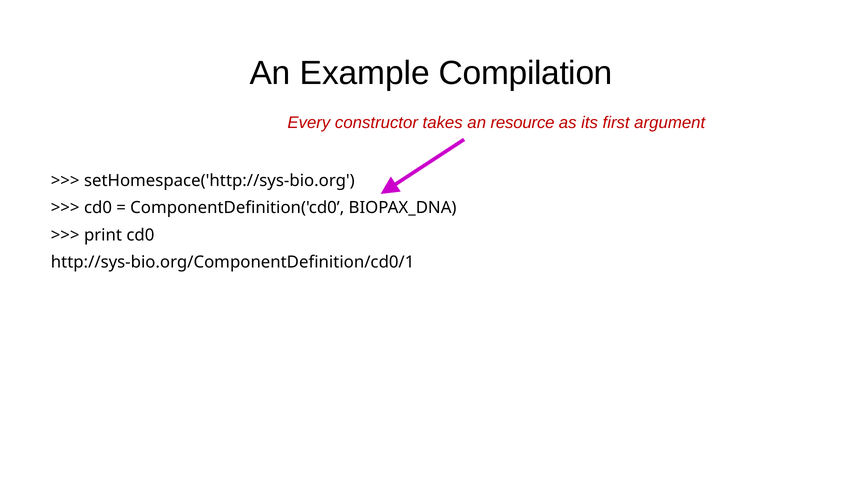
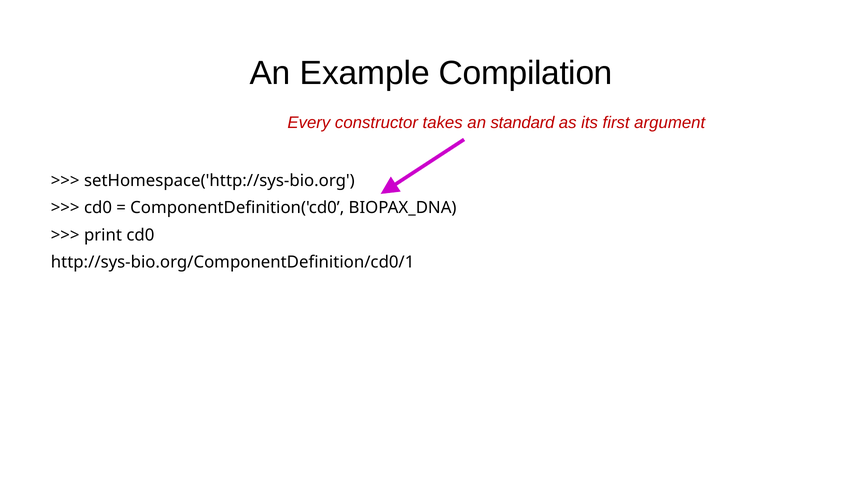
resource: resource -> standard (523, 122)
